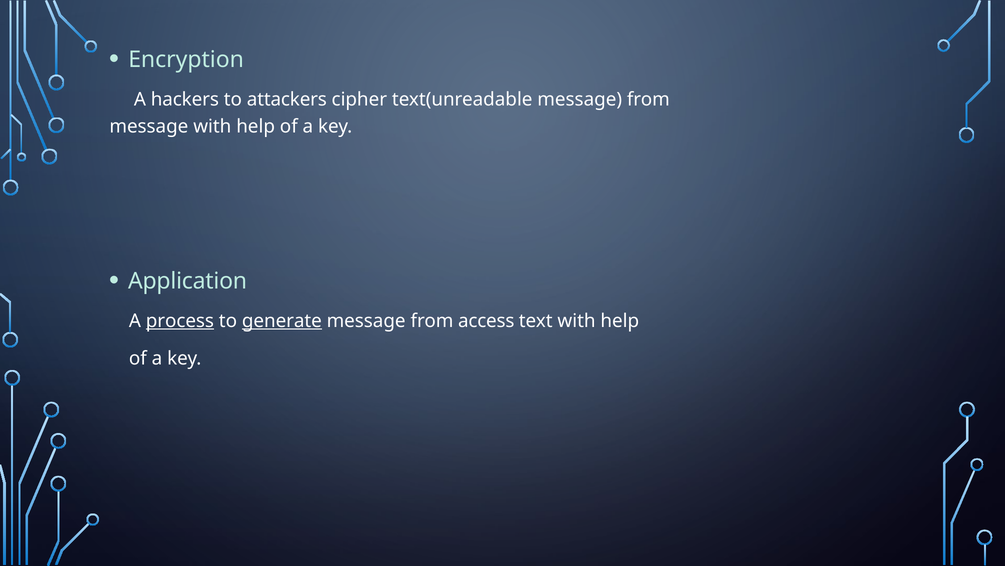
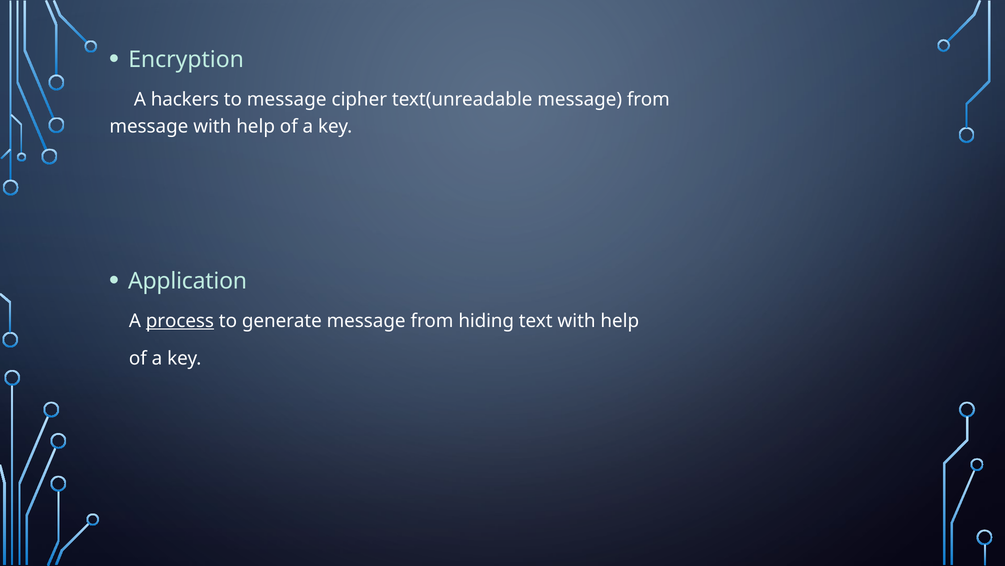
to attackers: attackers -> message (287, 99)
generate underline: present -> none (282, 321)
access: access -> hiding (486, 321)
